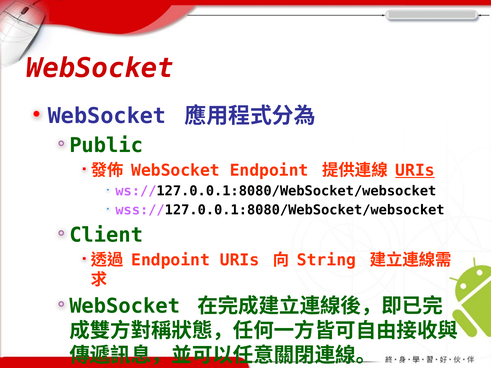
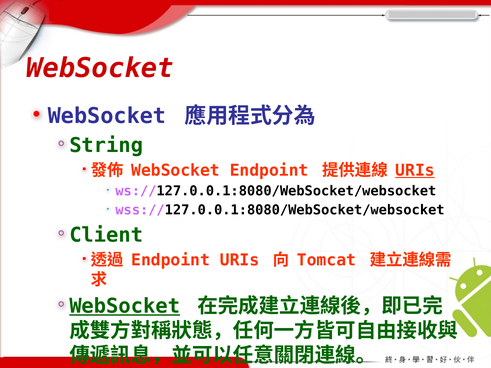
Public: Public -> String (106, 145)
String: String -> Tomcat (327, 260)
WebSocket underline: none -> present (125, 306)
